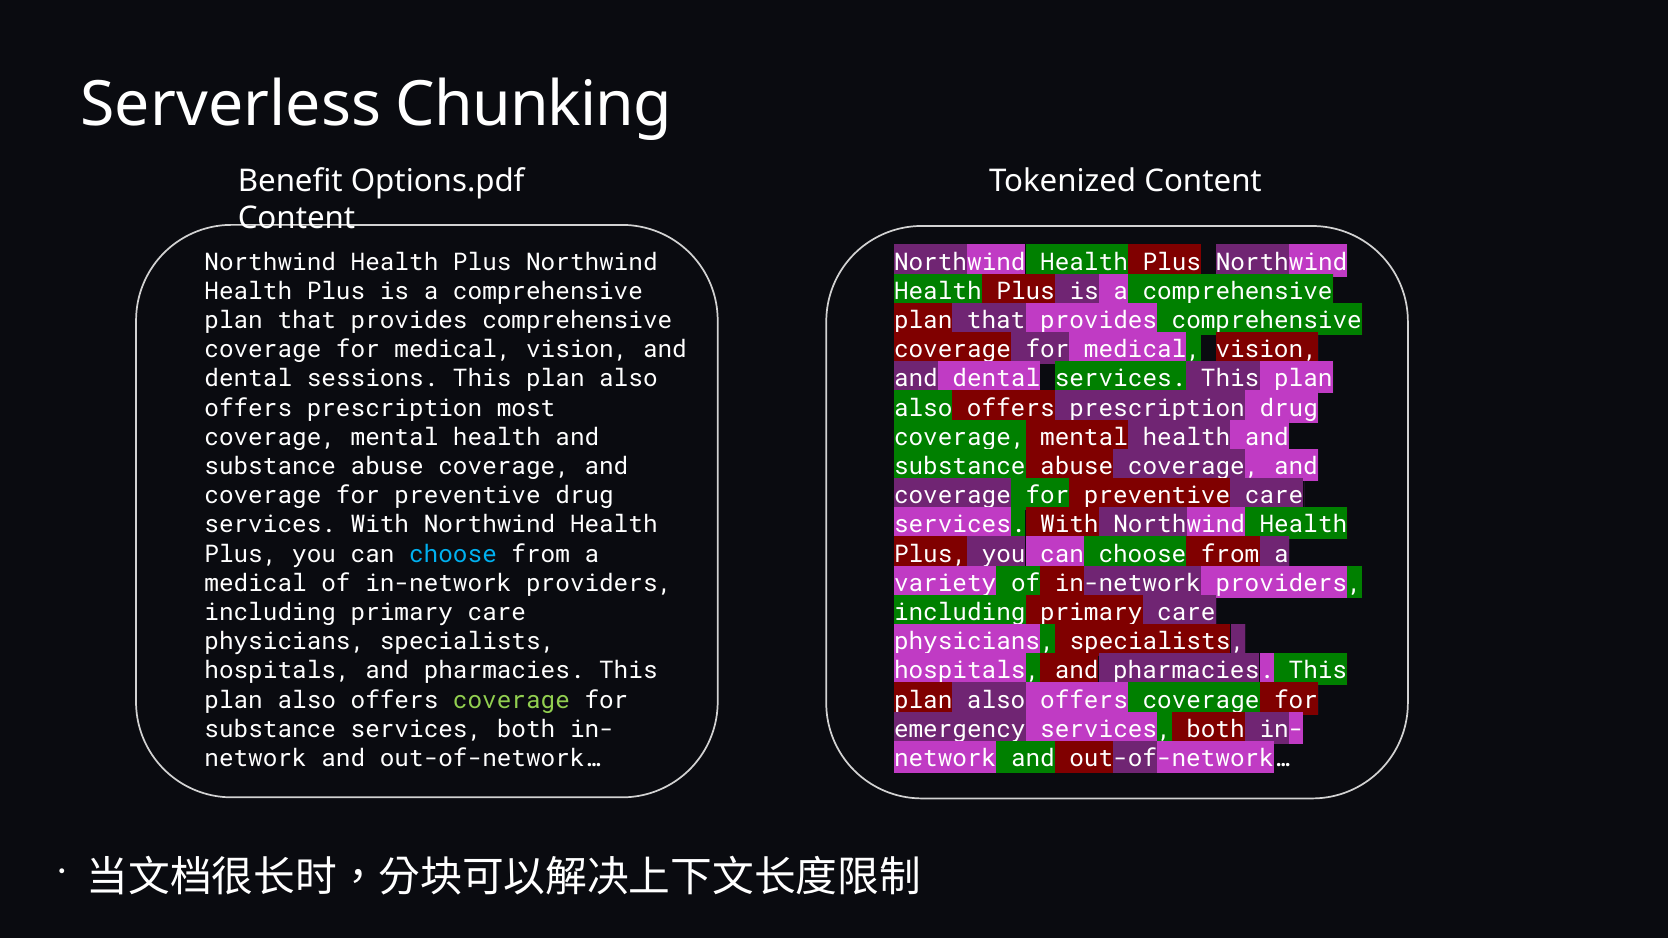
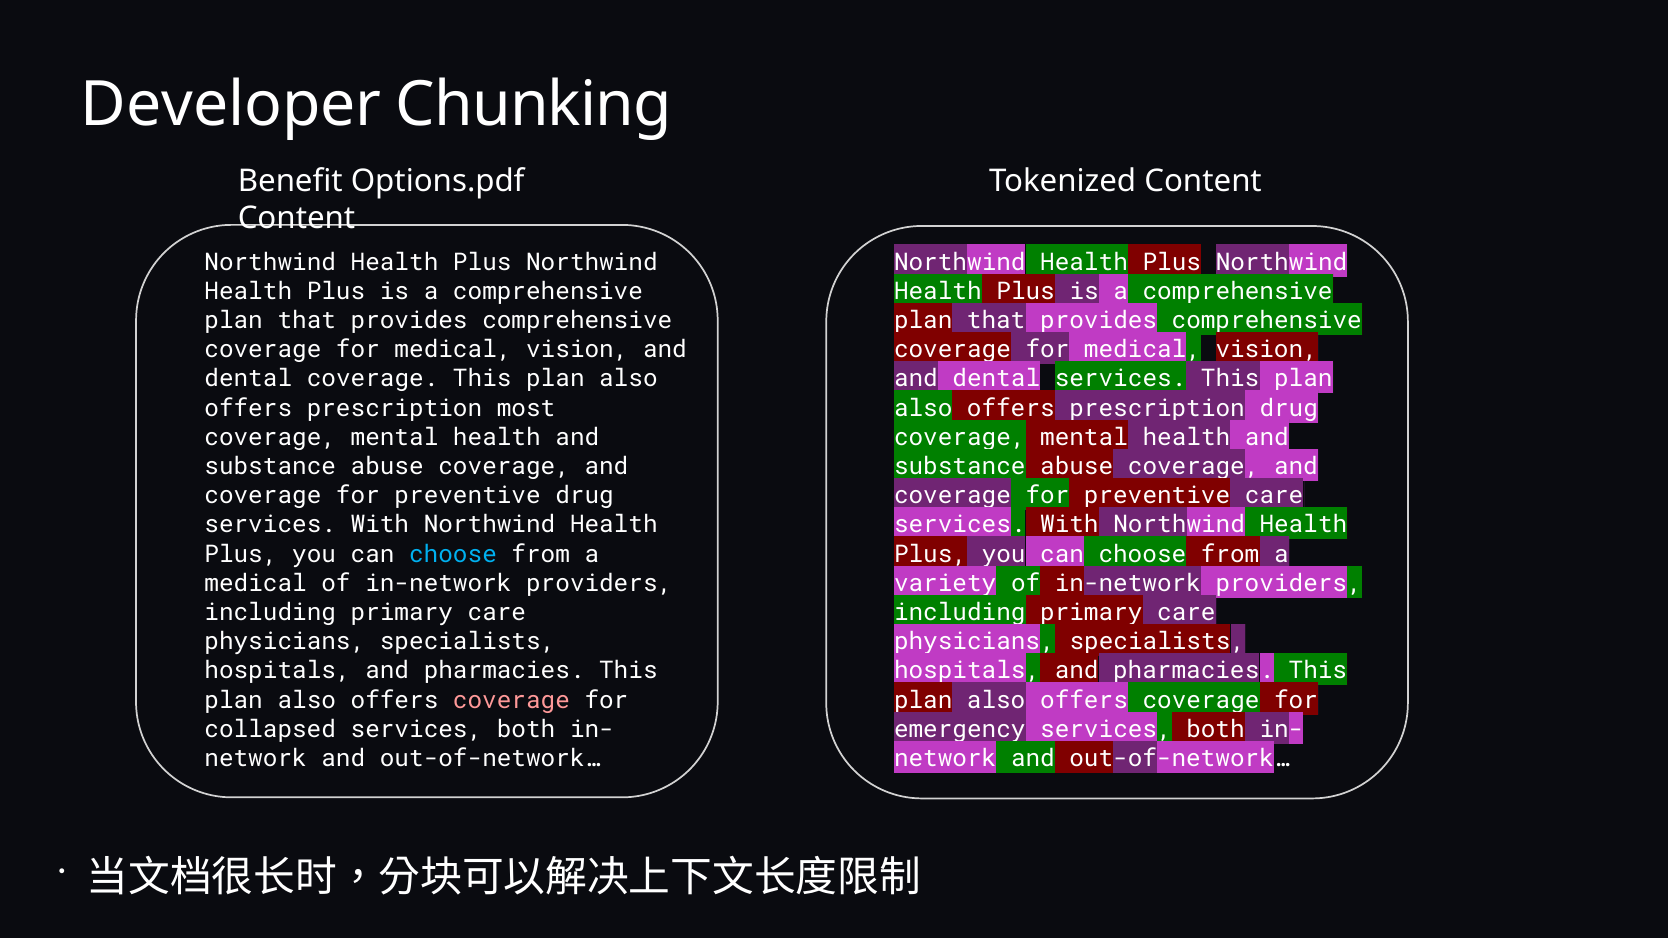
Serverless: Serverless -> Developer (231, 104)
dental sessions: sessions -> coverage (373, 379)
coverage colour: light green -> pink (511, 700)
substance: substance -> collapsed (270, 729)
